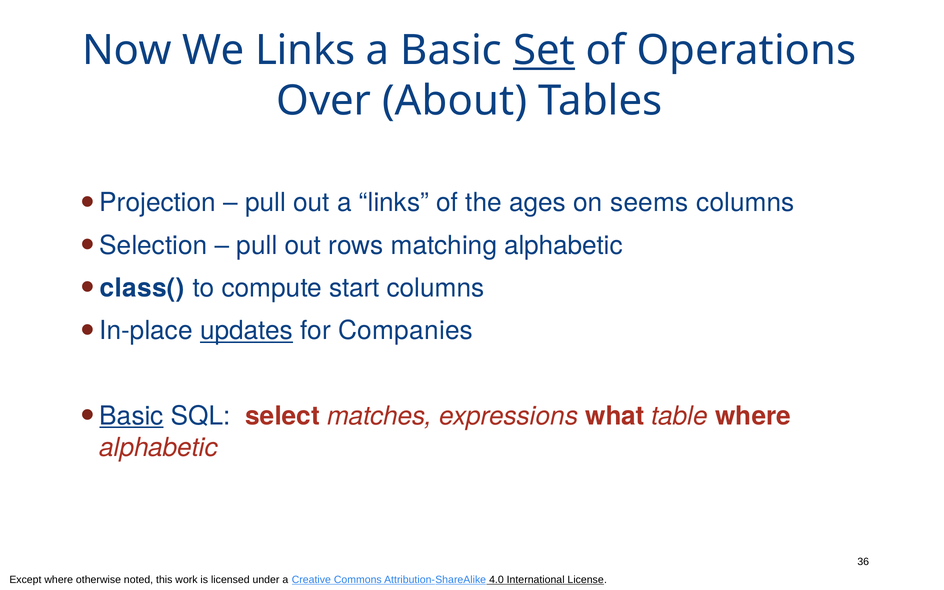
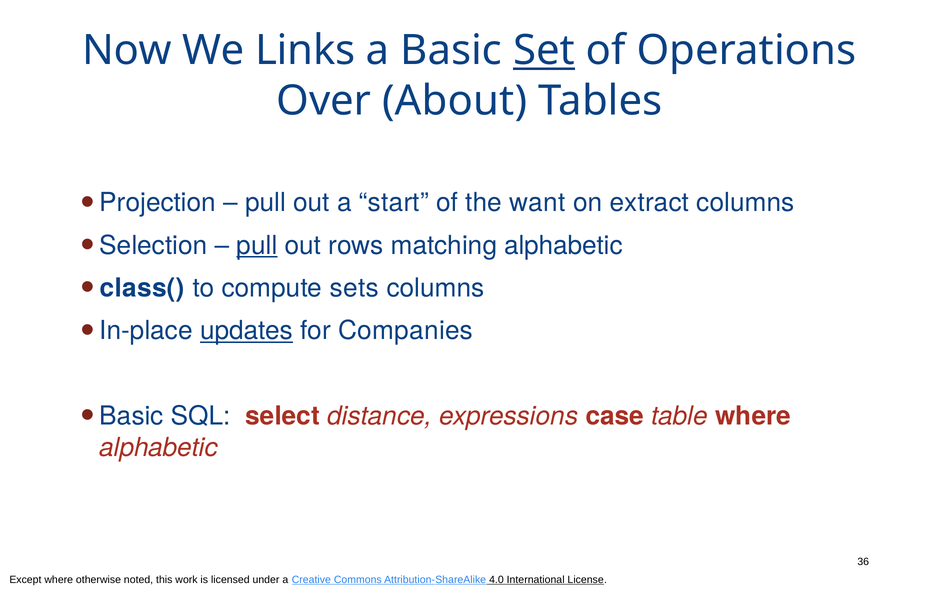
a links: links -> start (394, 203)
ages: ages -> want (537, 203)
seems: seems -> extract (649, 203)
pull underline: none -> present (257, 245)
start: start -> sets (354, 288)
Basic underline: present -> none (132, 416)
matches: matches -> distance (380, 416)
what: what -> case (615, 416)
